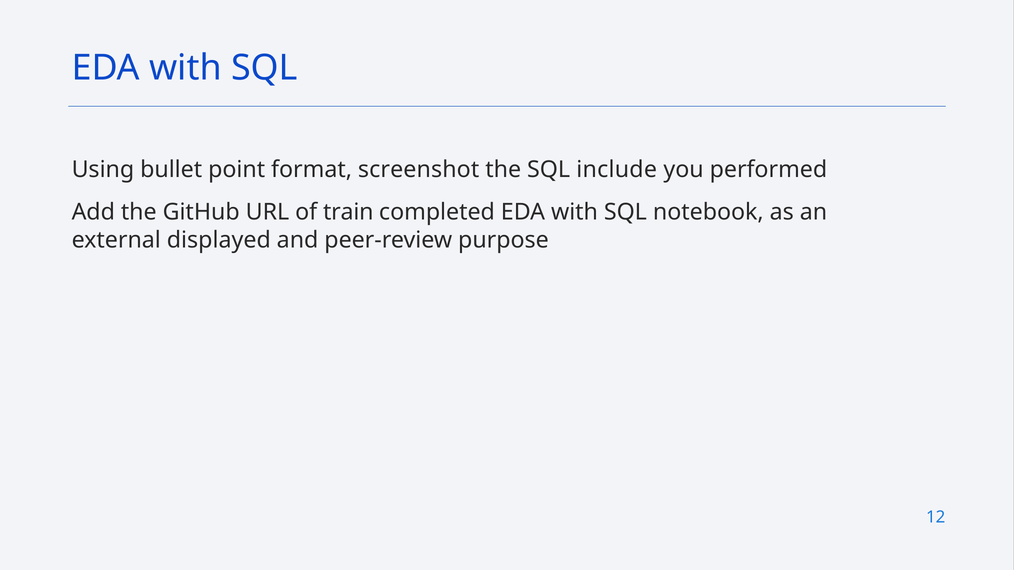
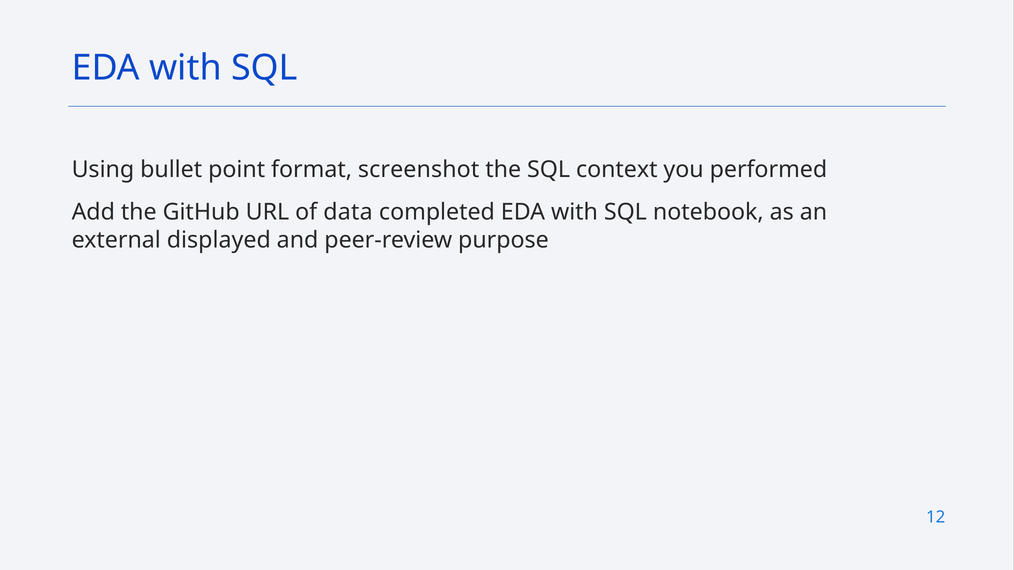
include: include -> context (617, 170)
train: train -> data (348, 212)
